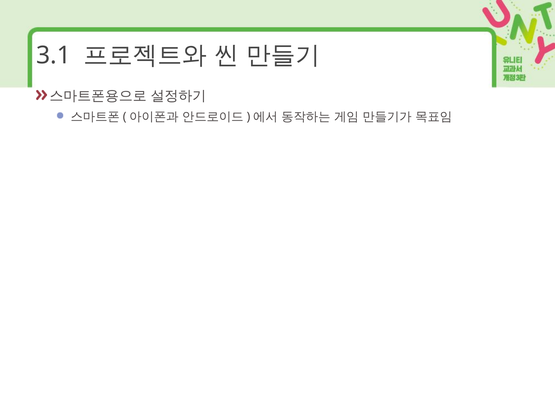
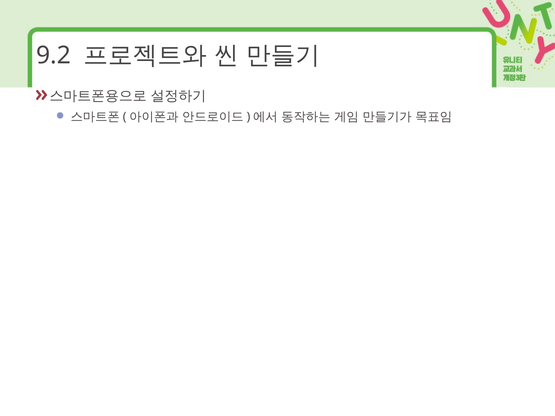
3.1: 3.1 -> 9.2 (54, 56)
